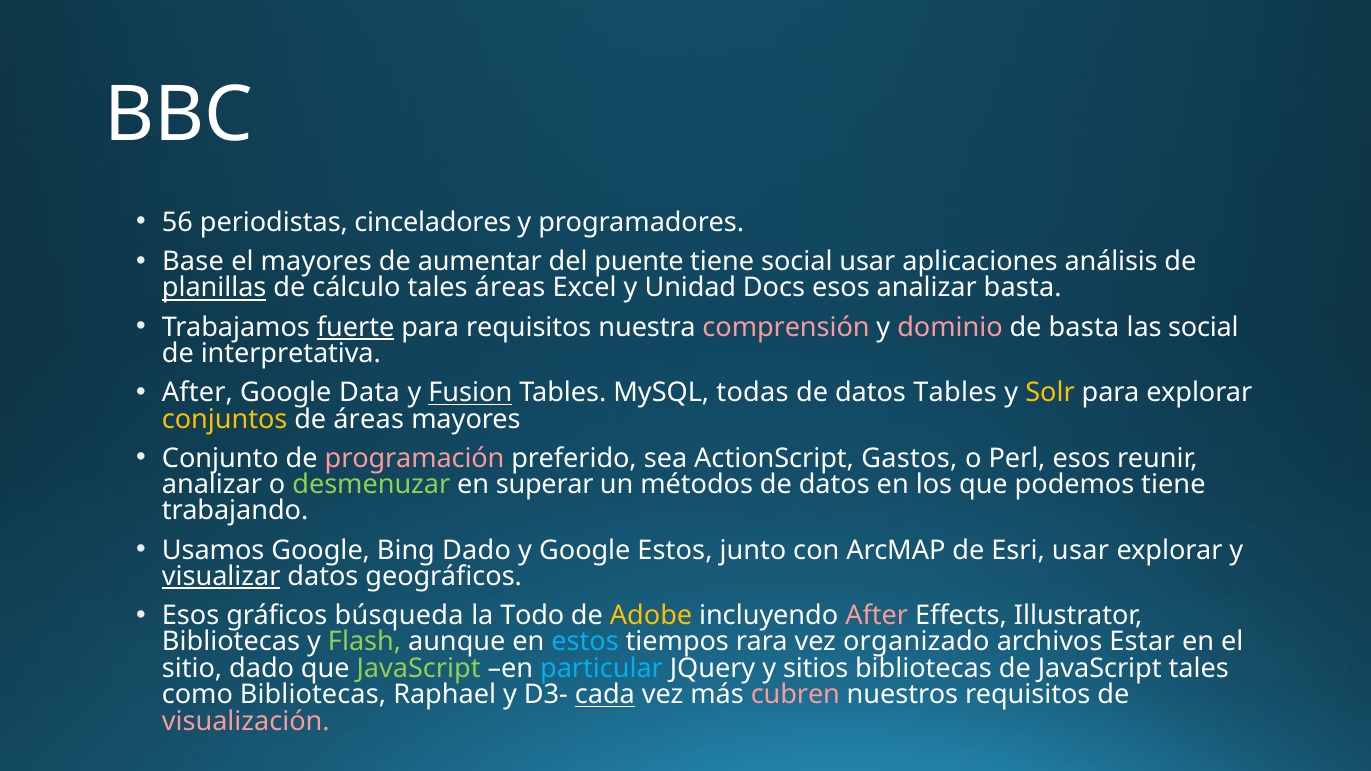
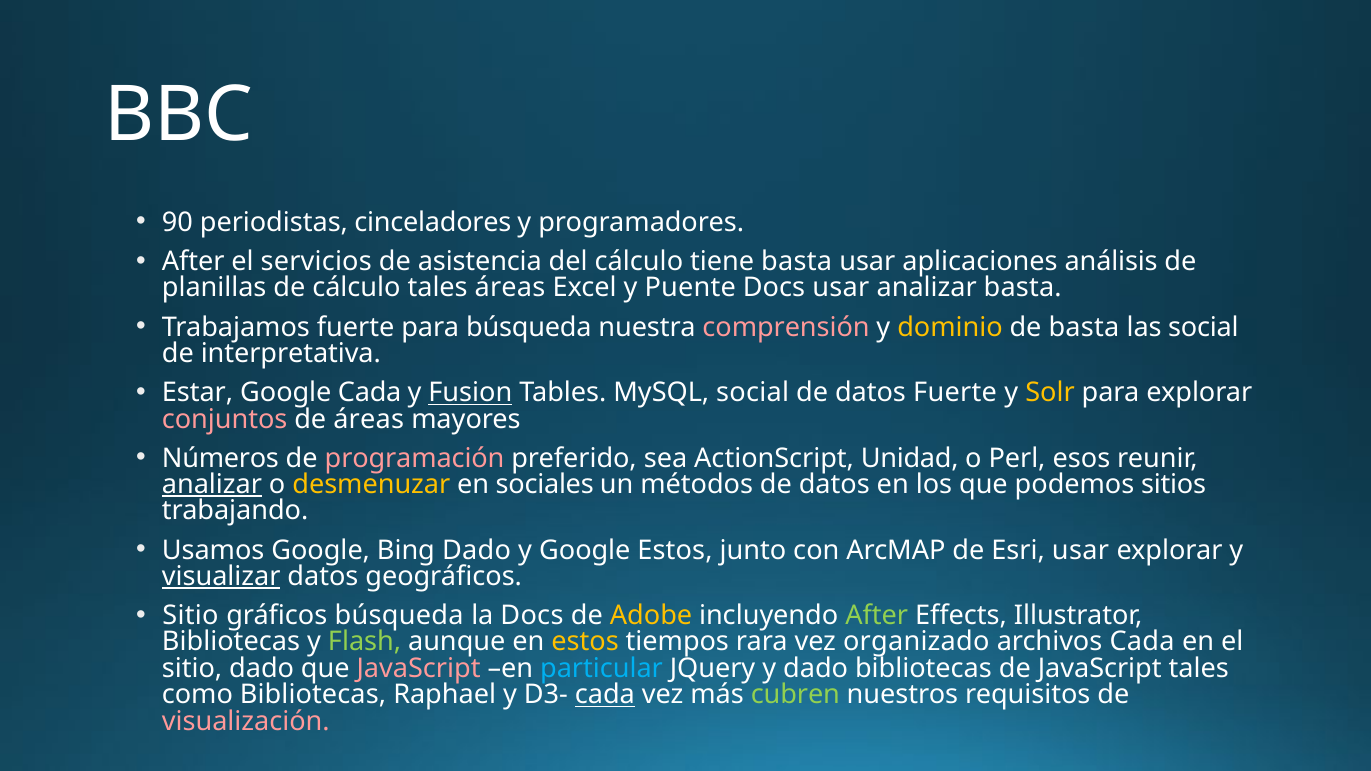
56: 56 -> 90 (177, 223)
Base: Base -> After (193, 262)
el mayores: mayores -> servicios (316, 262)
aumentar: aumentar -> asistencia (480, 262)
del puente: puente -> cálculo (639, 262)
tiene social: social -> basta (797, 262)
planillas underline: present -> none (214, 288)
Unidad: Unidad -> Puente (690, 288)
Docs esos: esos -> usar (841, 288)
fuerte underline: present -> none (356, 327)
para requisitos: requisitos -> búsqueda (529, 327)
dominio colour: pink -> yellow (950, 327)
After: After -> Estar (198, 393)
Google Data: Data -> Cada (370, 393)
MySQL todas: todas -> social (753, 393)
datos Tables: Tables -> Fuerte (955, 393)
conjuntos colour: yellow -> pink (225, 419)
Conjunto: Conjunto -> Números (220, 458)
Gastos: Gastos -> Unidad (910, 458)
analizar underline: none -> present (212, 485)
desmenuzar colour: light green -> yellow (371, 485)
superar: superar -> sociales (545, 485)
podemos tiene: tiene -> sitios (1174, 485)
Esos: Esos -> Sitio (190, 616)
la Todo: Todo -> Docs (532, 616)
After colour: pink -> light green (877, 616)
estos colour: light blue -> yellow (585, 642)
archivos Estar: Estar -> Cada (1142, 642)
JavaScript colour: light green -> pink (419, 669)
y sitios: sitios -> dado (816, 669)
cubren colour: pink -> light green (795, 695)
